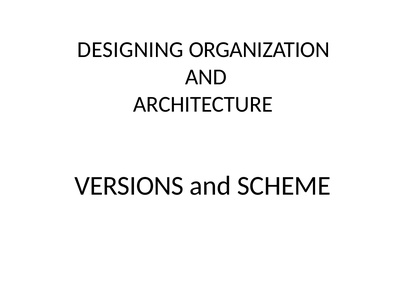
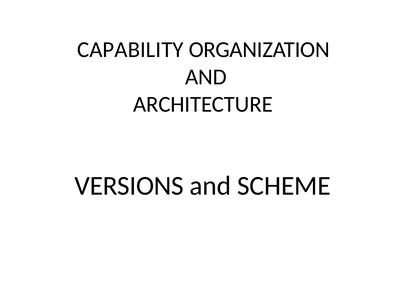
DESIGNING: DESIGNING -> CAPABILITY (130, 50)
